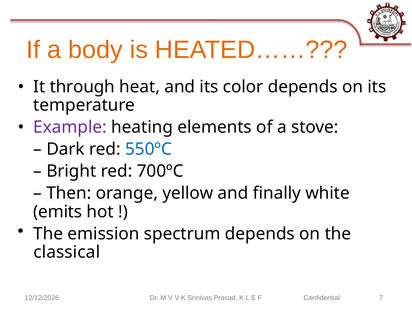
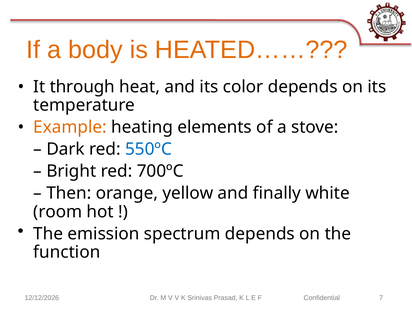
Example colour: purple -> orange (70, 127)
emits: emits -> room (58, 212)
classical: classical -> function (67, 252)
